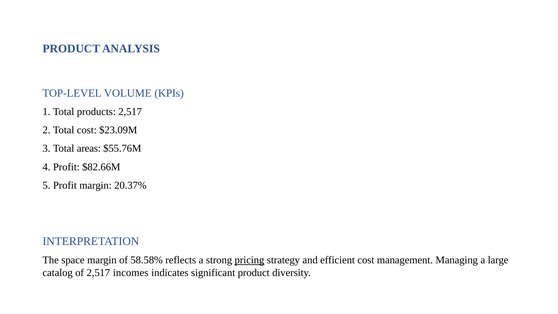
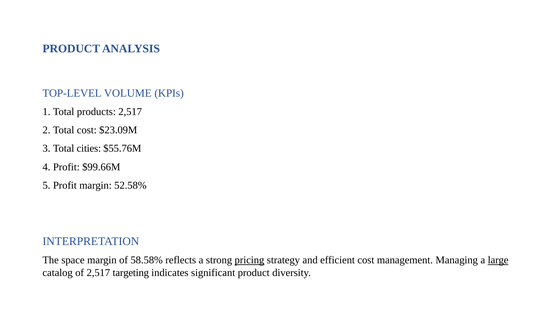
areas: areas -> cities (89, 148)
$82.66M: $82.66M -> $99.66M (101, 167)
20.37%: 20.37% -> 52.58% (130, 185)
large underline: none -> present (498, 260)
incomes: incomes -> targeting (131, 273)
